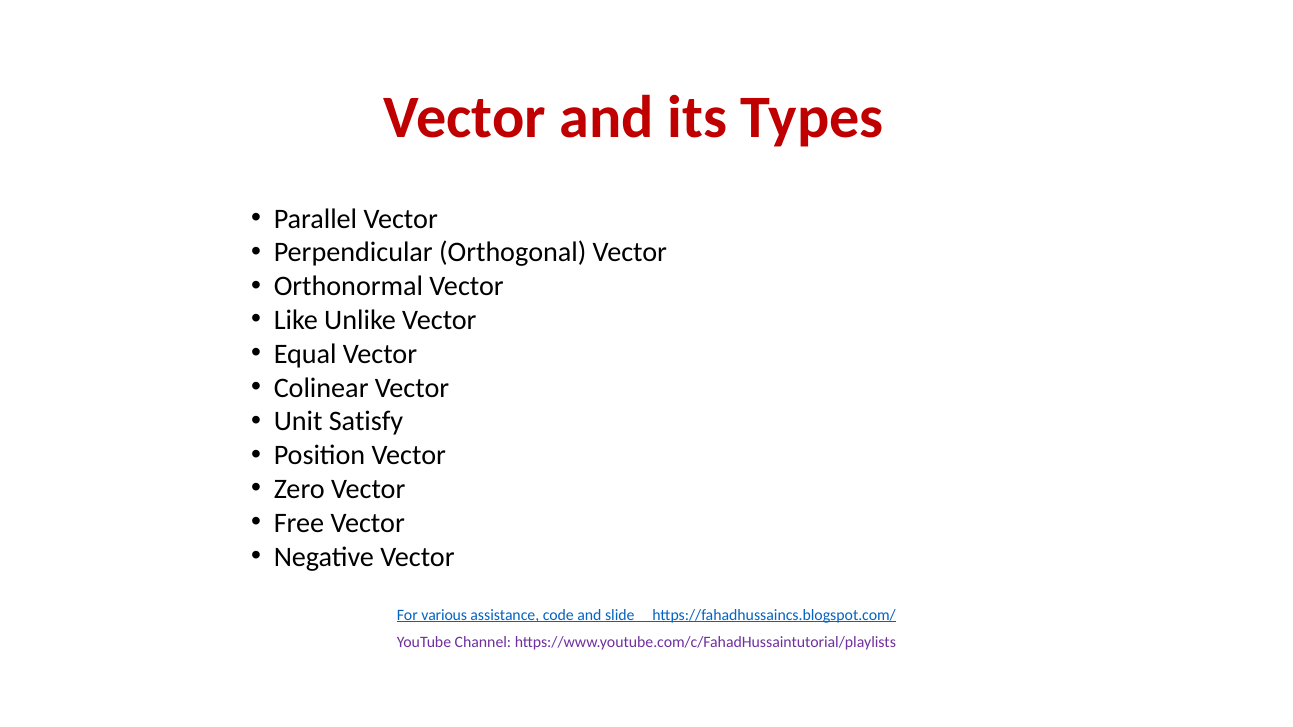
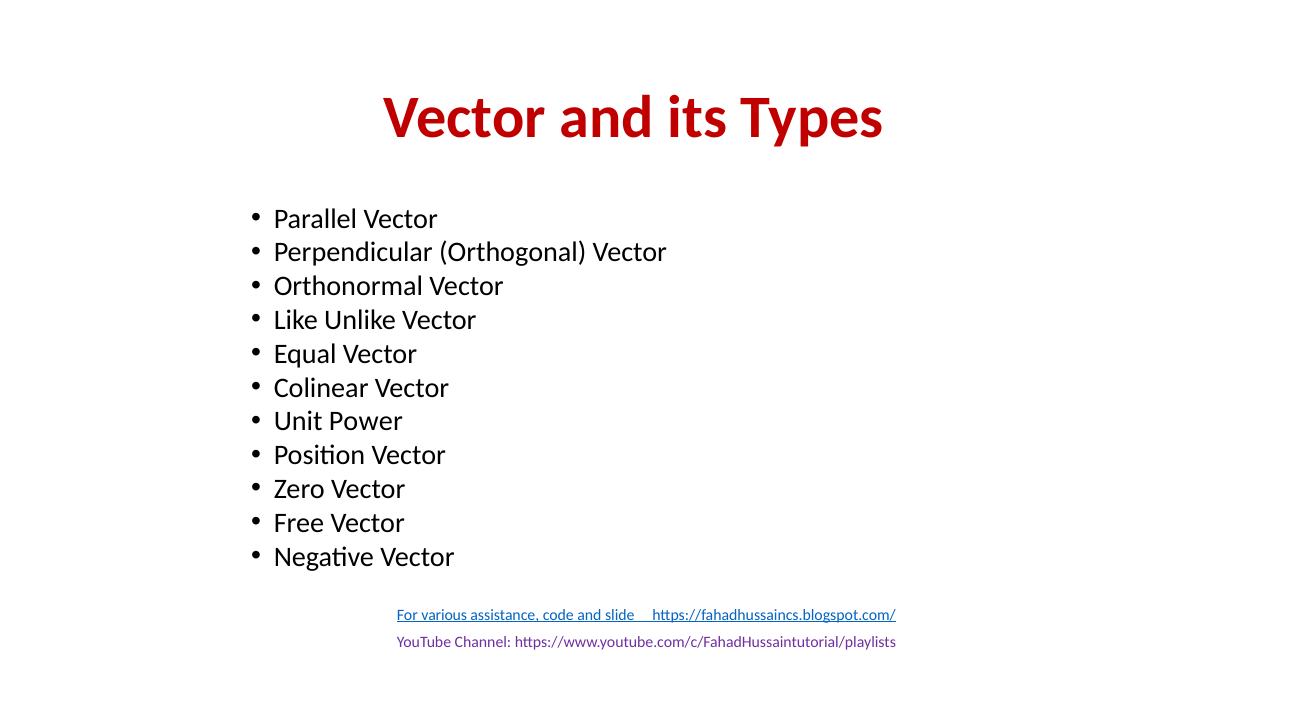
Satisfy: Satisfy -> Power (366, 422)
